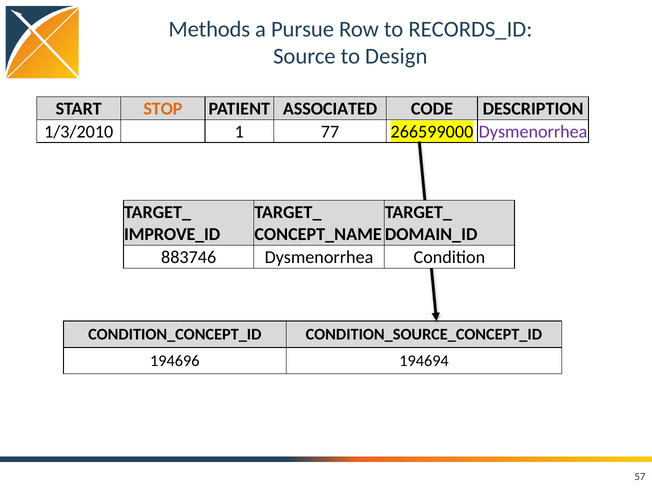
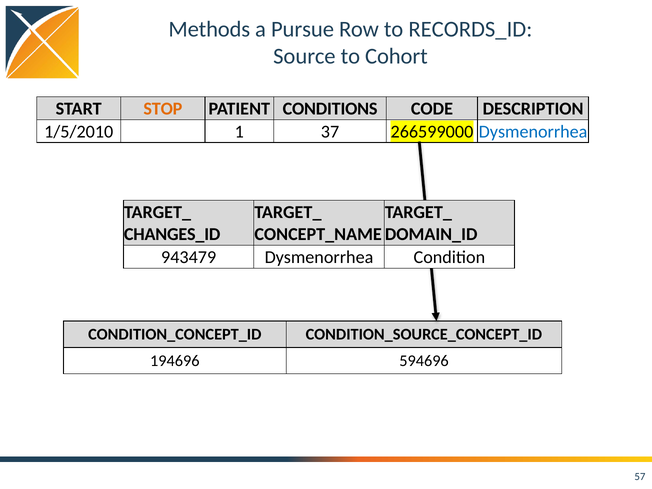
Design: Design -> Cohort (396, 56)
ASSOCIATED: ASSOCIATED -> CONDITIONS (330, 109)
1/3/2010: 1/3/2010 -> 1/5/2010 (79, 132)
77: 77 -> 37 (330, 132)
Dysmenorrhea colour: purple -> blue (533, 132)
IMPROVE_ID: IMPROVE_ID -> CHANGES_ID (172, 234)
883746: 883746 -> 943479 (189, 257)
194694: 194694 -> 594696 (424, 361)
